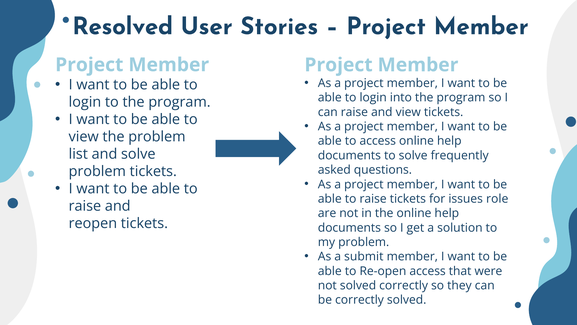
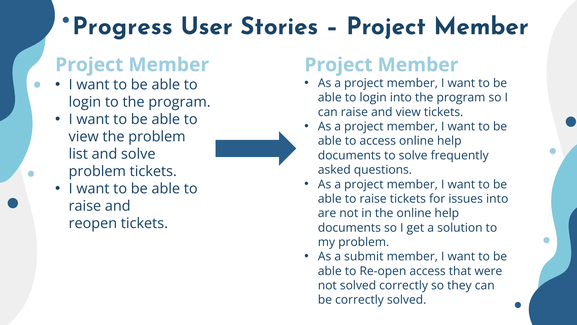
Resolved: Resolved -> Progress (122, 26)
issues role: role -> into (497, 199)
